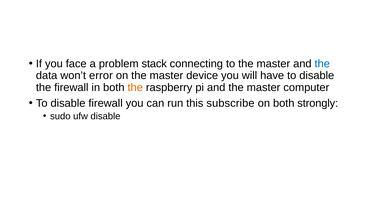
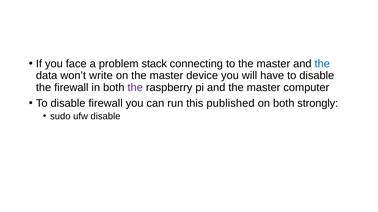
error: error -> write (101, 76)
the colour: orange -> purple (135, 88)
subscribe: subscribe -> published (231, 103)
